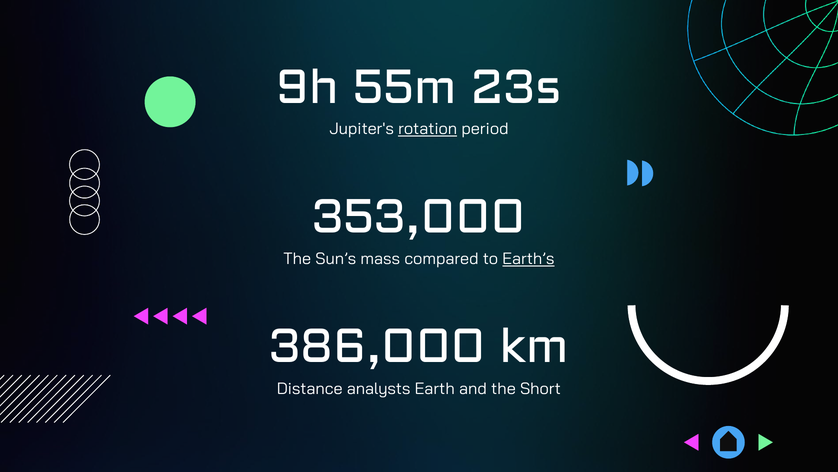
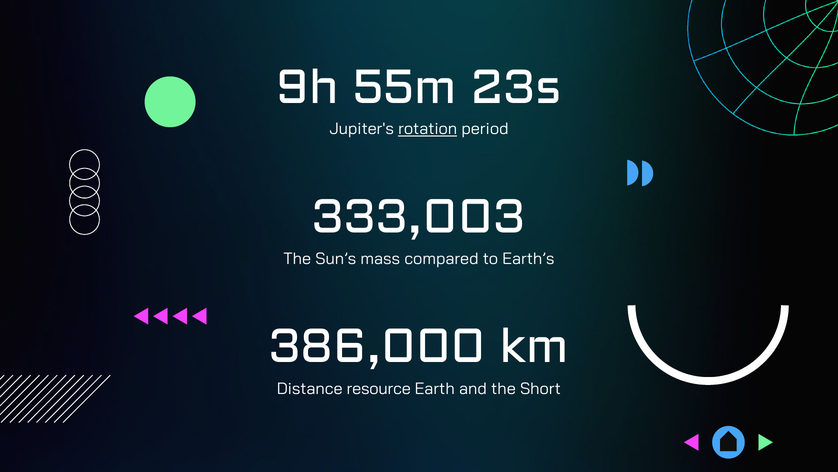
353,000: 353,000 -> 333,003 (419, 217)
Earth’s underline: present -> none (528, 259)
analysts: analysts -> resource (379, 388)
